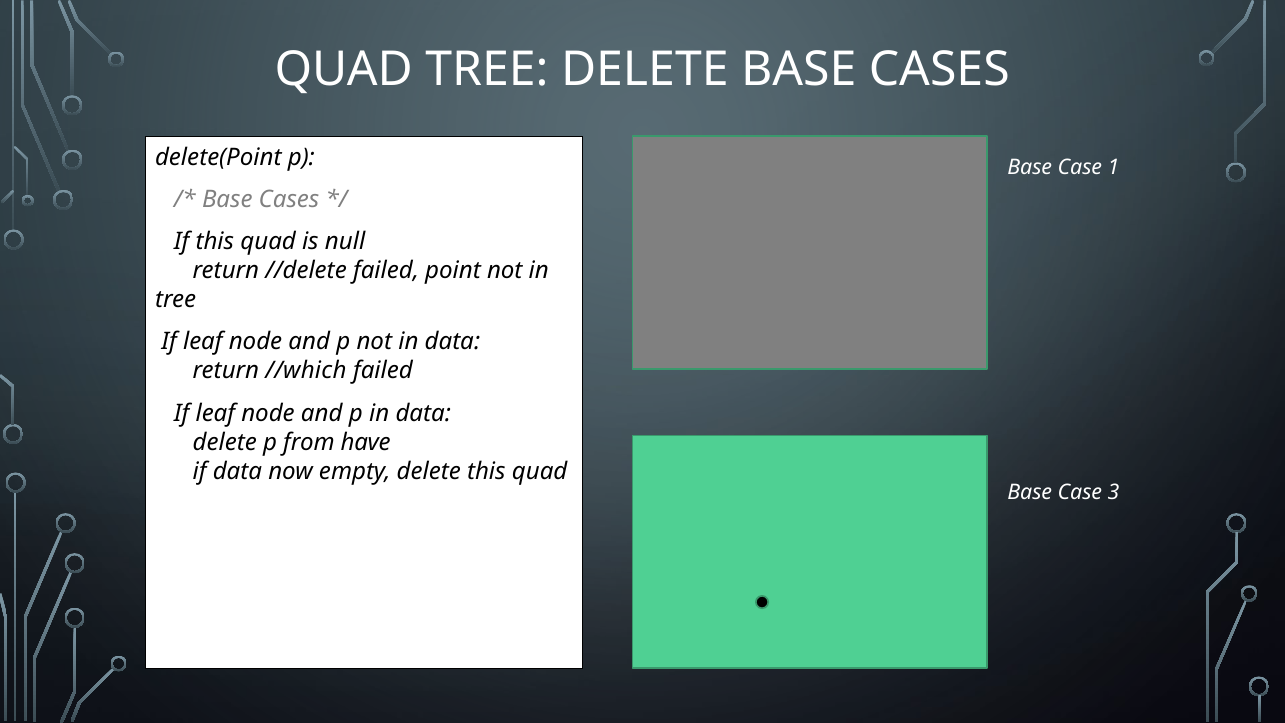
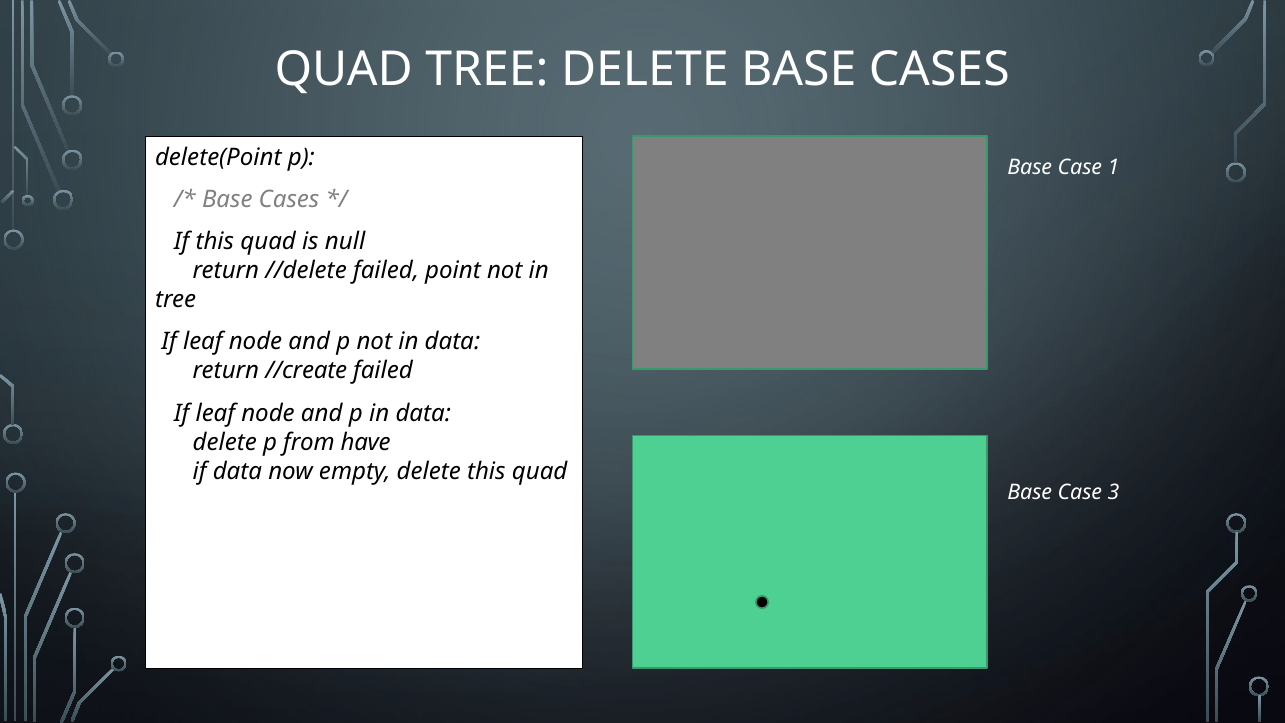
//which: //which -> //create (306, 371)
